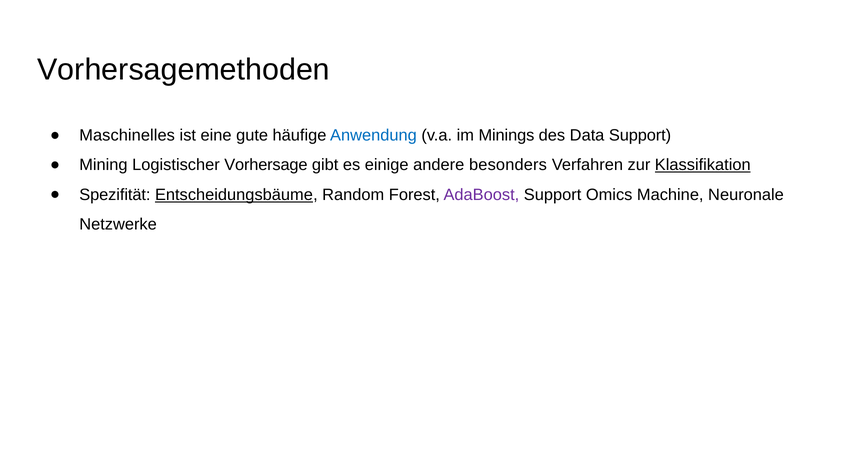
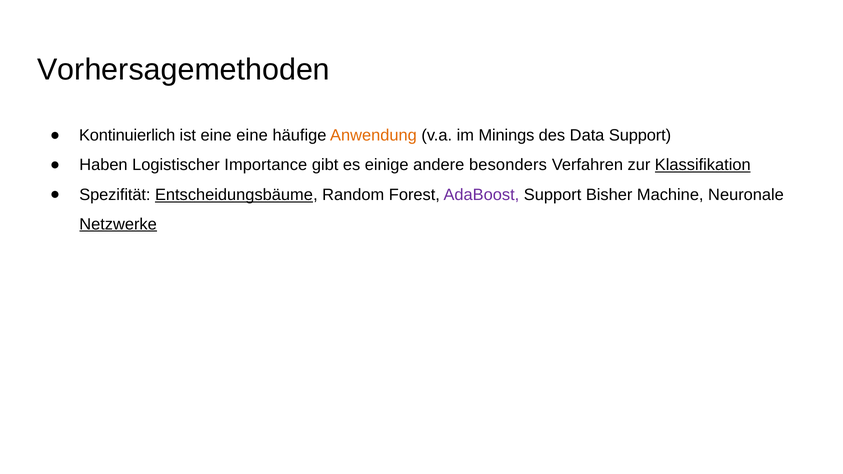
Maschinelles: Maschinelles -> Kontinuierlich (127, 136)
eine gute: gute -> eine (252, 136)
Anwendung colour: blue -> orange (373, 136)
Mining: Mining -> Haben (103, 165)
Vorhersage: Vorhersage -> Importance (266, 165)
Omics: Omics -> Bisher (609, 195)
Netzwerke underline: none -> present (118, 224)
